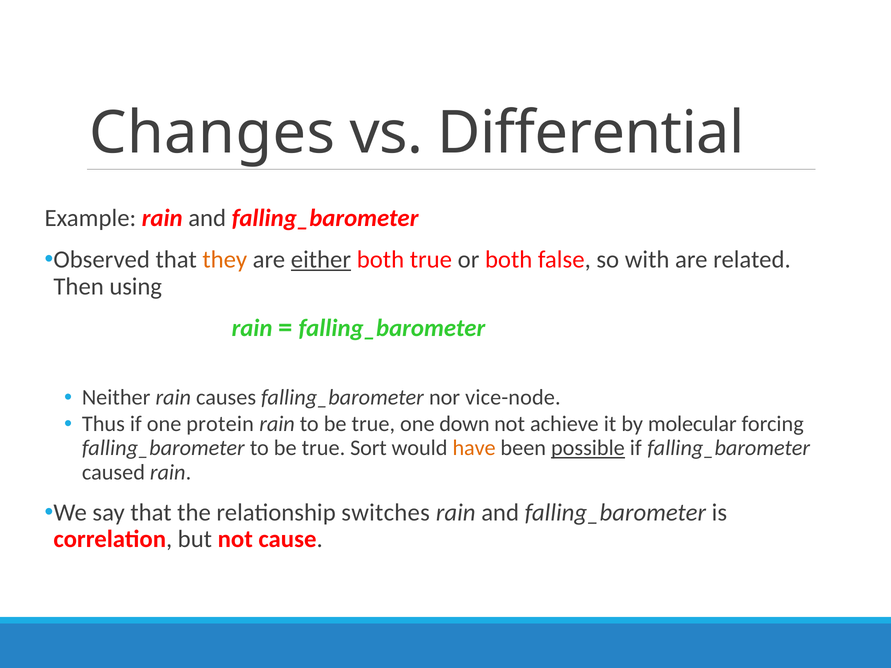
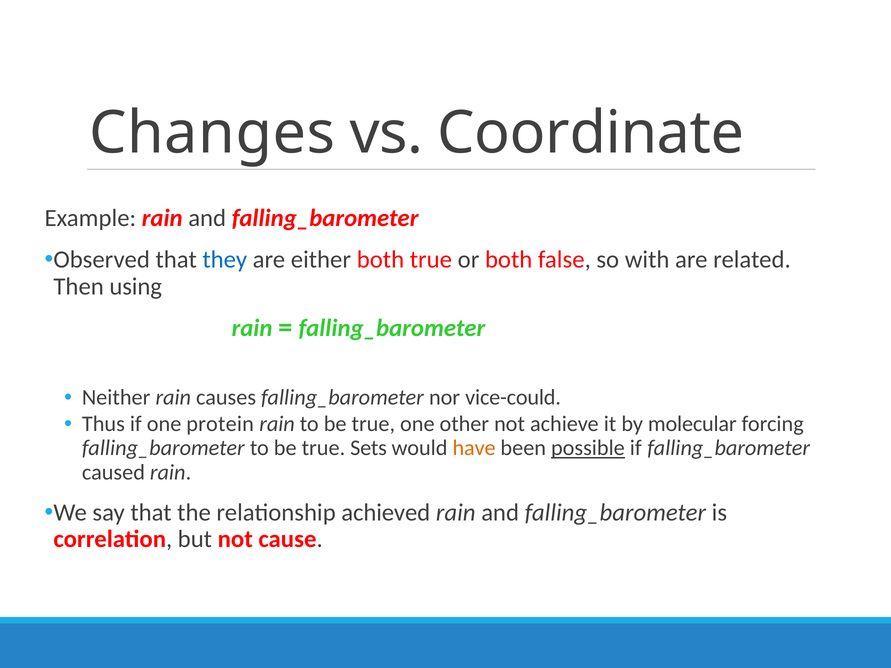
Differential: Differential -> Coordinate (591, 133)
they colour: orange -> blue (225, 260)
either underline: present -> none (321, 260)
vice-node: vice-node -> vice-could (513, 398)
down: down -> other (464, 424)
Sort: Sort -> Sets (369, 448)
switches: switches -> achieved (386, 513)
